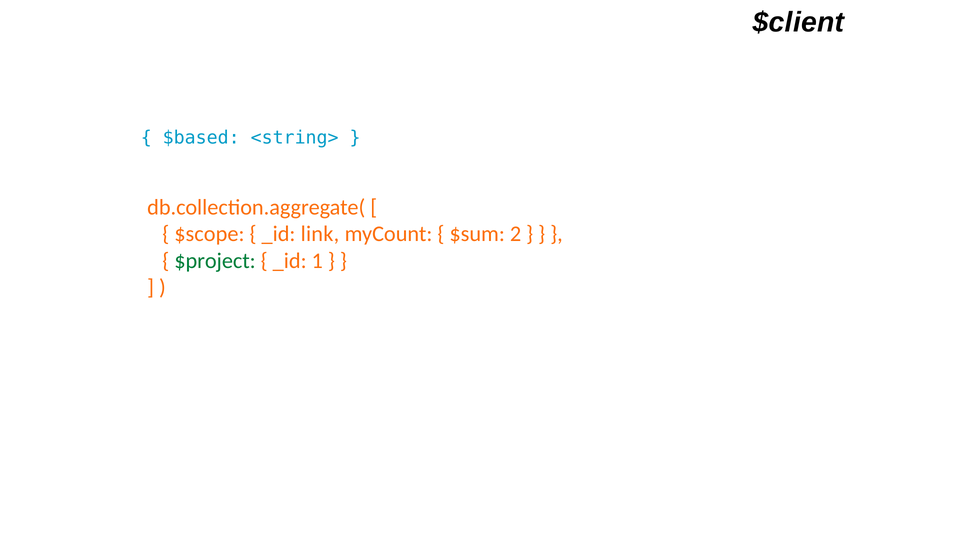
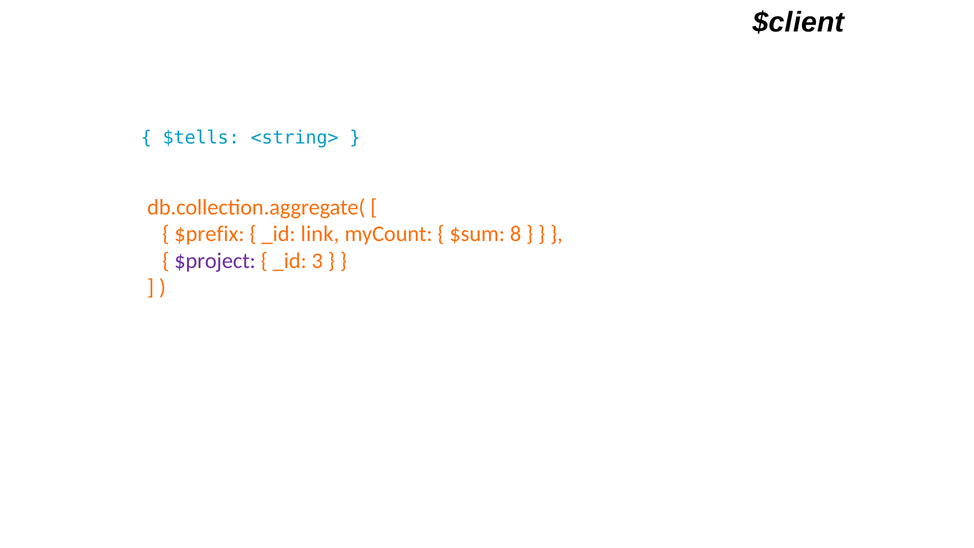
$based: $based -> $tells (201, 138)
$scope: $scope -> $prefix (209, 234)
2: 2 -> 8 (516, 234)
$project colour: green -> purple (215, 261)
1: 1 -> 3 (317, 261)
